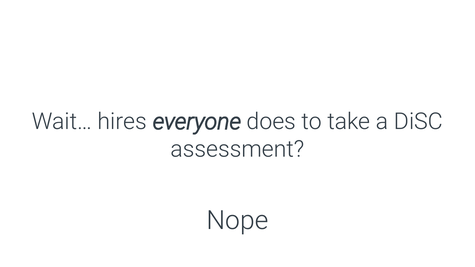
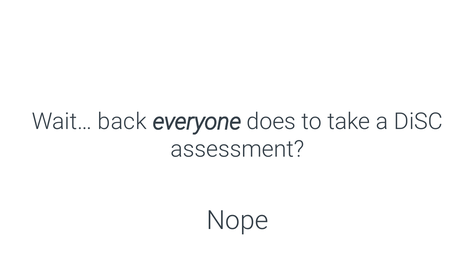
hires: hires -> back (122, 122)
